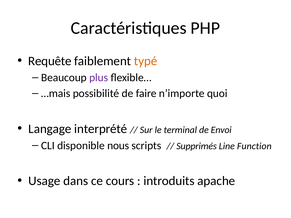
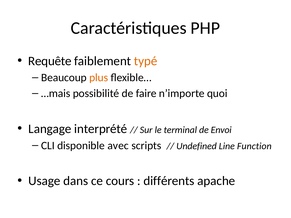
plus colour: purple -> orange (99, 78)
nous: nous -> avec (118, 146)
Supprimés: Supprimés -> Undefined (197, 146)
introduits: introduits -> différents (169, 181)
